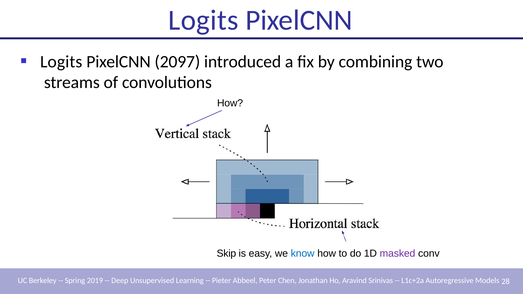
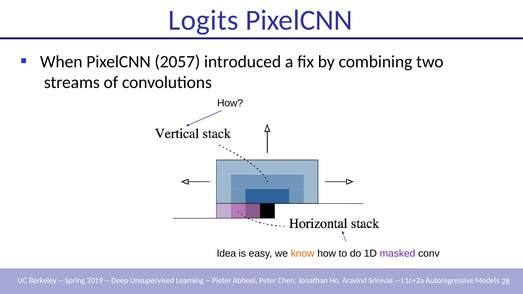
Logits: Logits -> When (61, 62)
2097: 2097 -> 2057 (177, 62)
Skip: Skip -> Idea (226, 254)
know colour: blue -> orange (303, 254)
